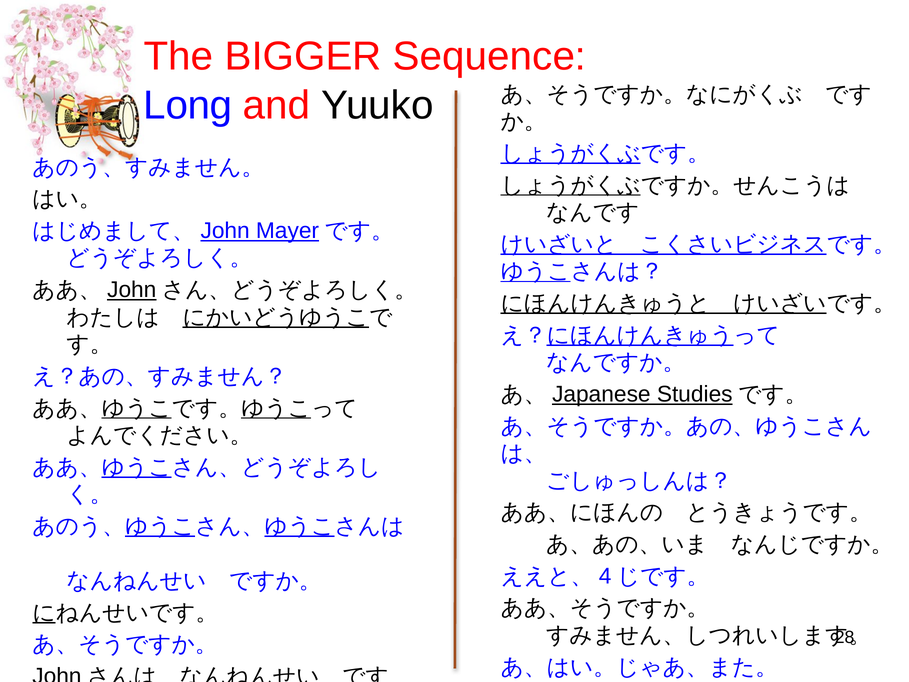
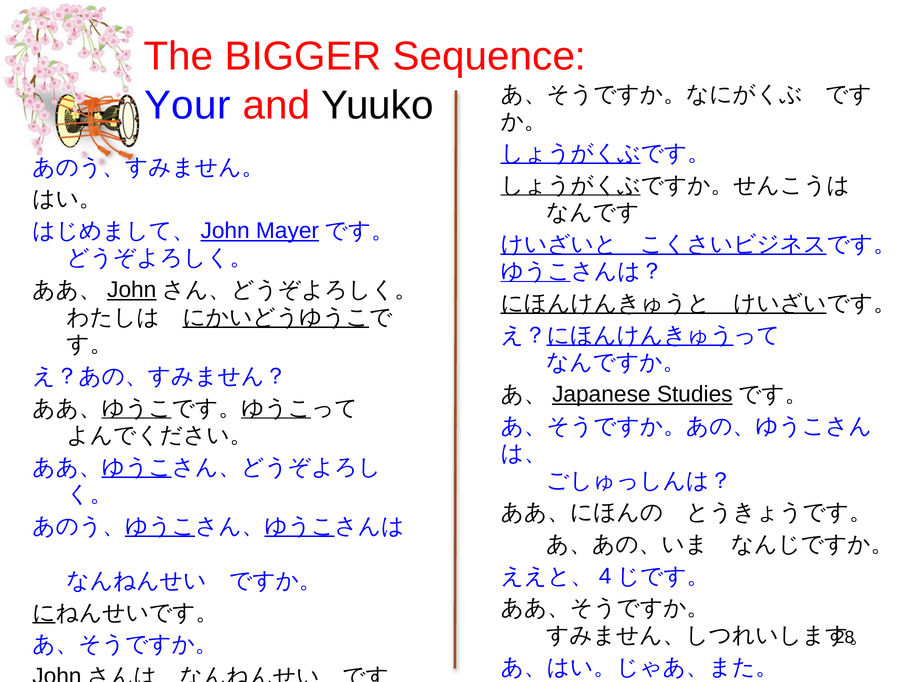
Long: Long -> Your (187, 105)
